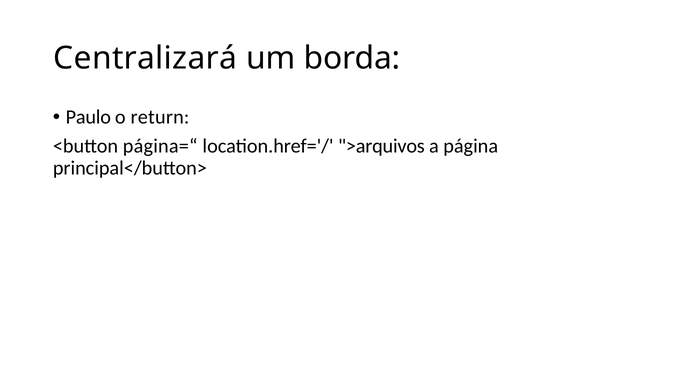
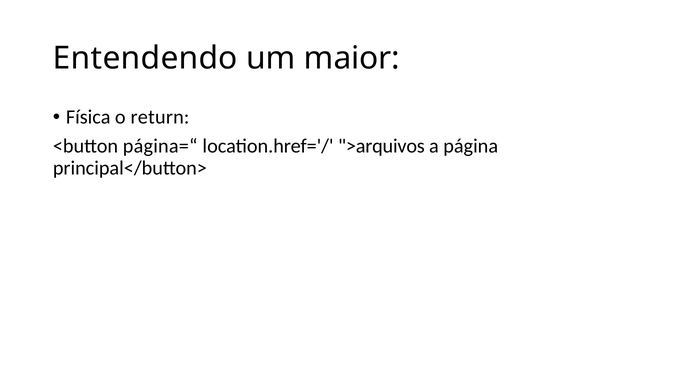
Centralizará: Centralizará -> Entendendo (145, 58)
borda: borda -> maior (352, 58)
Paulo: Paulo -> Física (88, 117)
